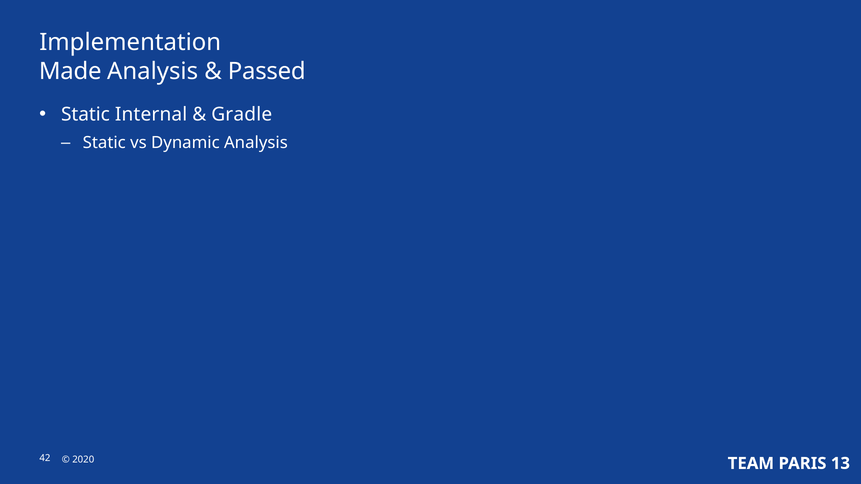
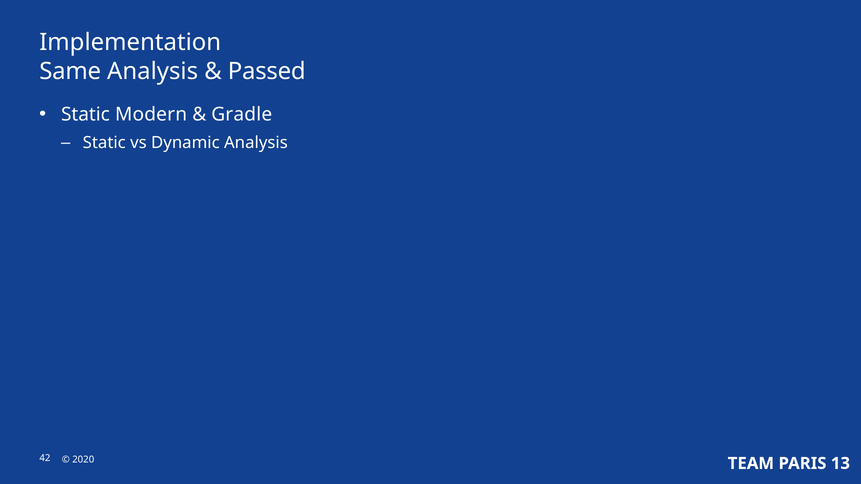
Made: Made -> Same (70, 72)
Static Internal: Internal -> Modern (151, 115)
